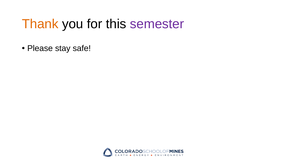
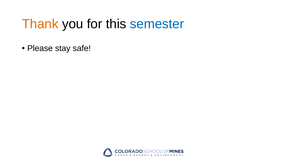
semester colour: purple -> blue (157, 24)
